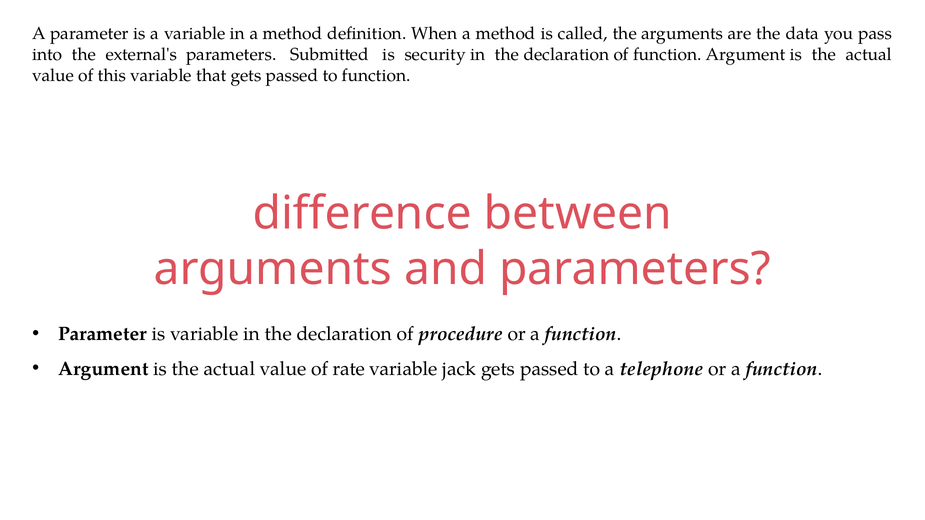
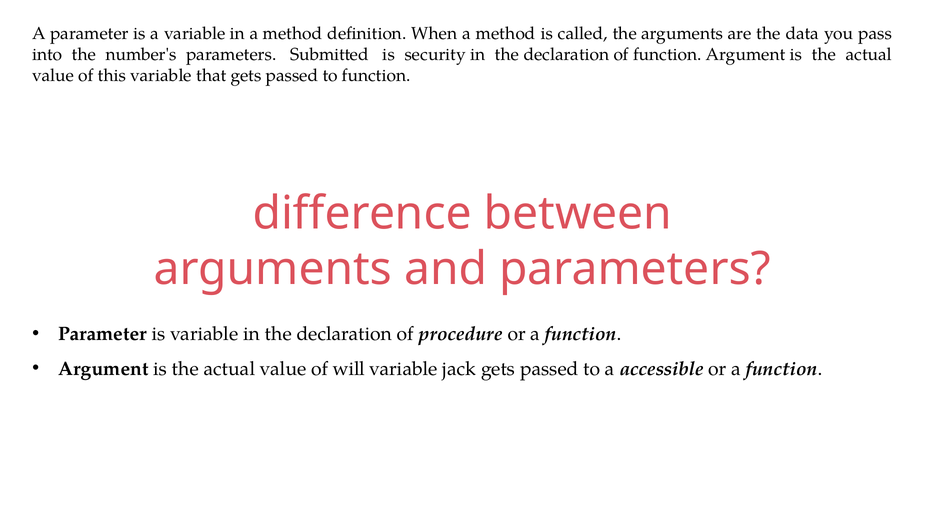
external's: external's -> number's (141, 55)
rate: rate -> will (349, 369)
telephone: telephone -> accessible (662, 369)
